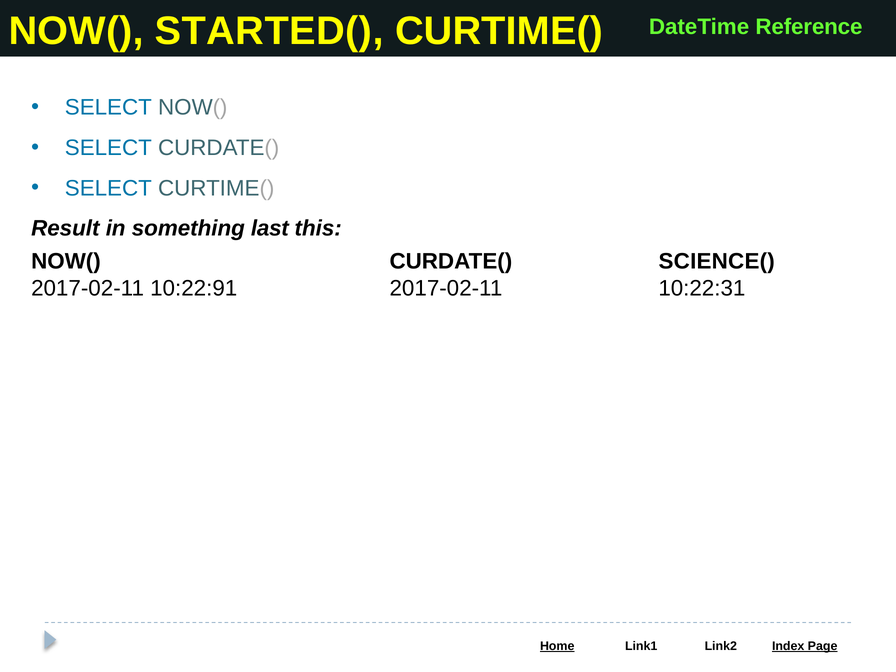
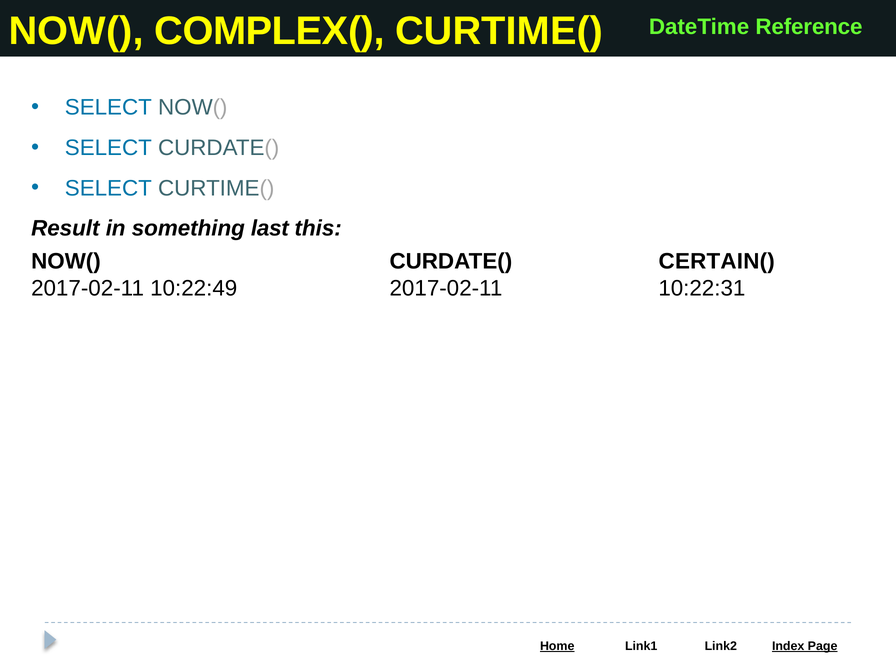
STARTED(: STARTED( -> COMPLEX( (270, 31)
SCIENCE(: SCIENCE( -> CERTAIN( (717, 261)
10:22:91: 10:22:91 -> 10:22:49 (194, 288)
